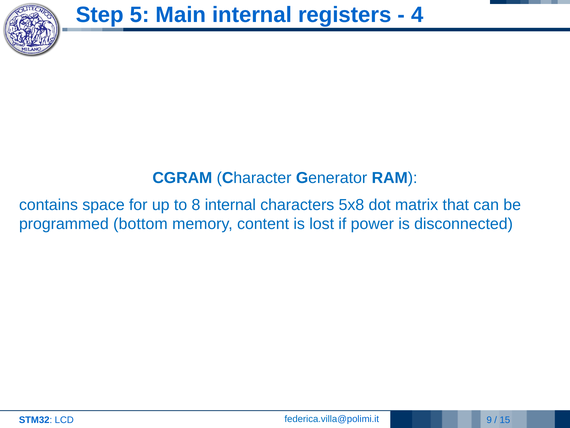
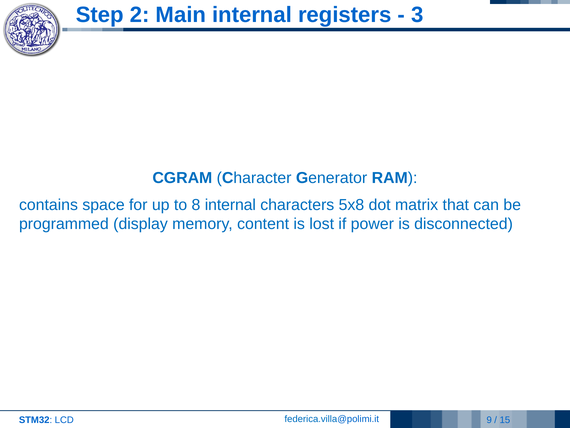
5: 5 -> 2 (140, 15)
4: 4 -> 3 (417, 15)
bottom: bottom -> display (141, 224)
